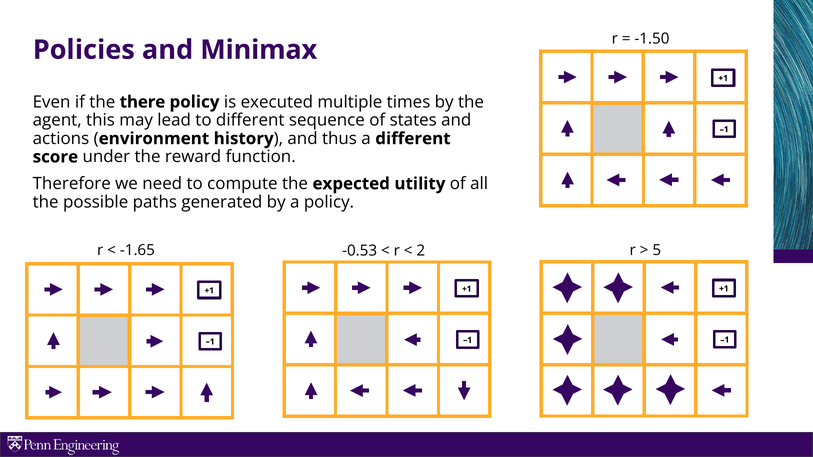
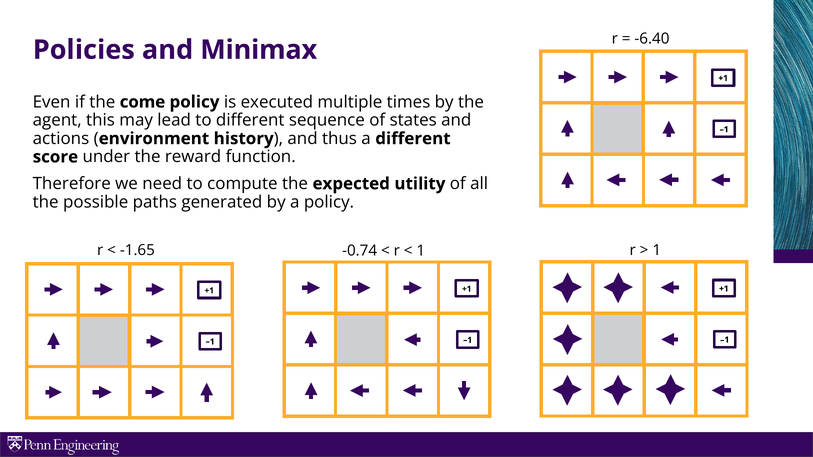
-1.50: -1.50 -> -6.40 (652, 39)
there: there -> come (142, 102)
5: 5 -> 1 (657, 250)
-0.53: -0.53 -> -0.74 (360, 251)
2: 2 -> 1 (421, 251)
